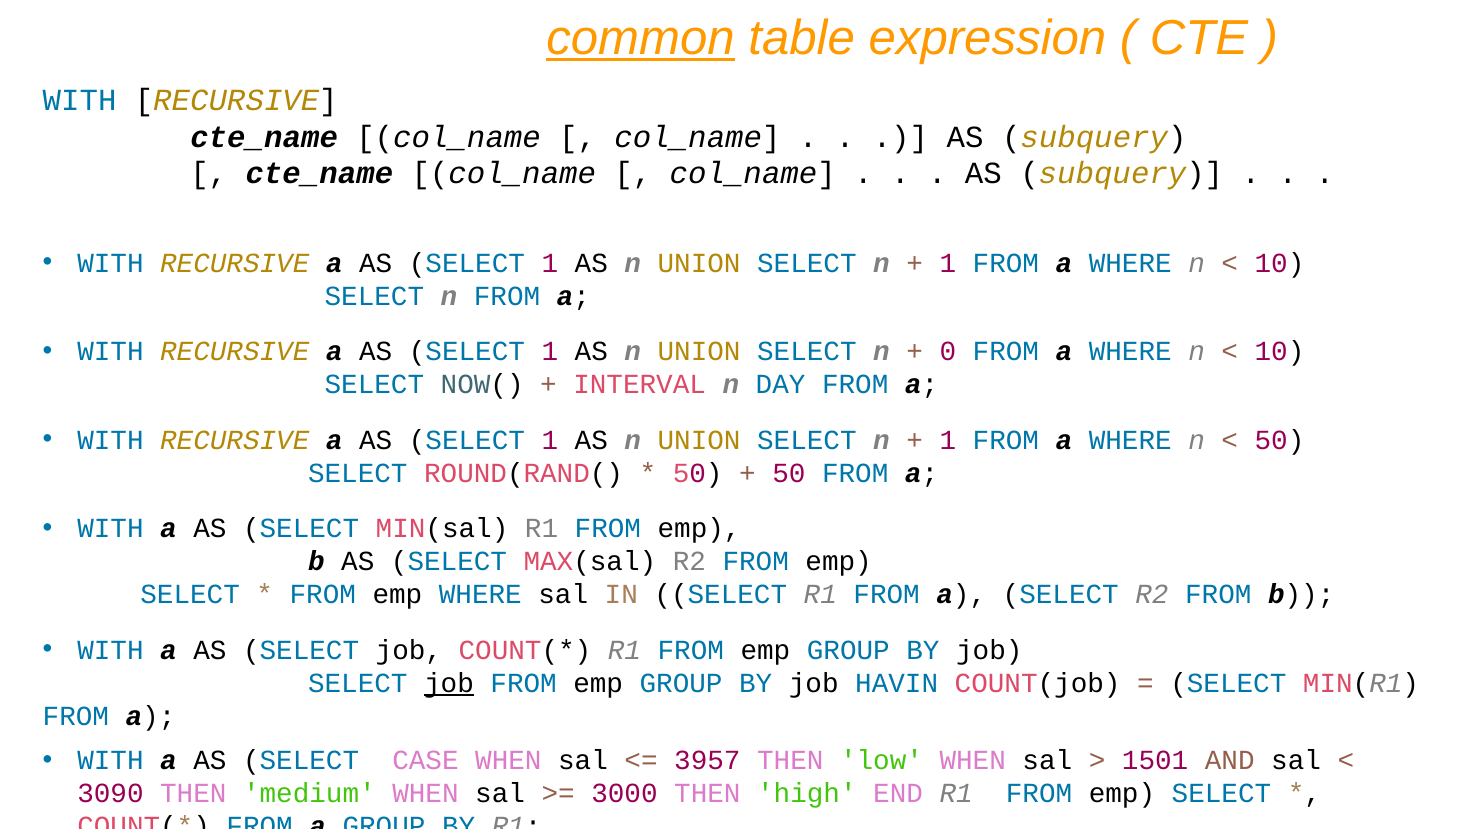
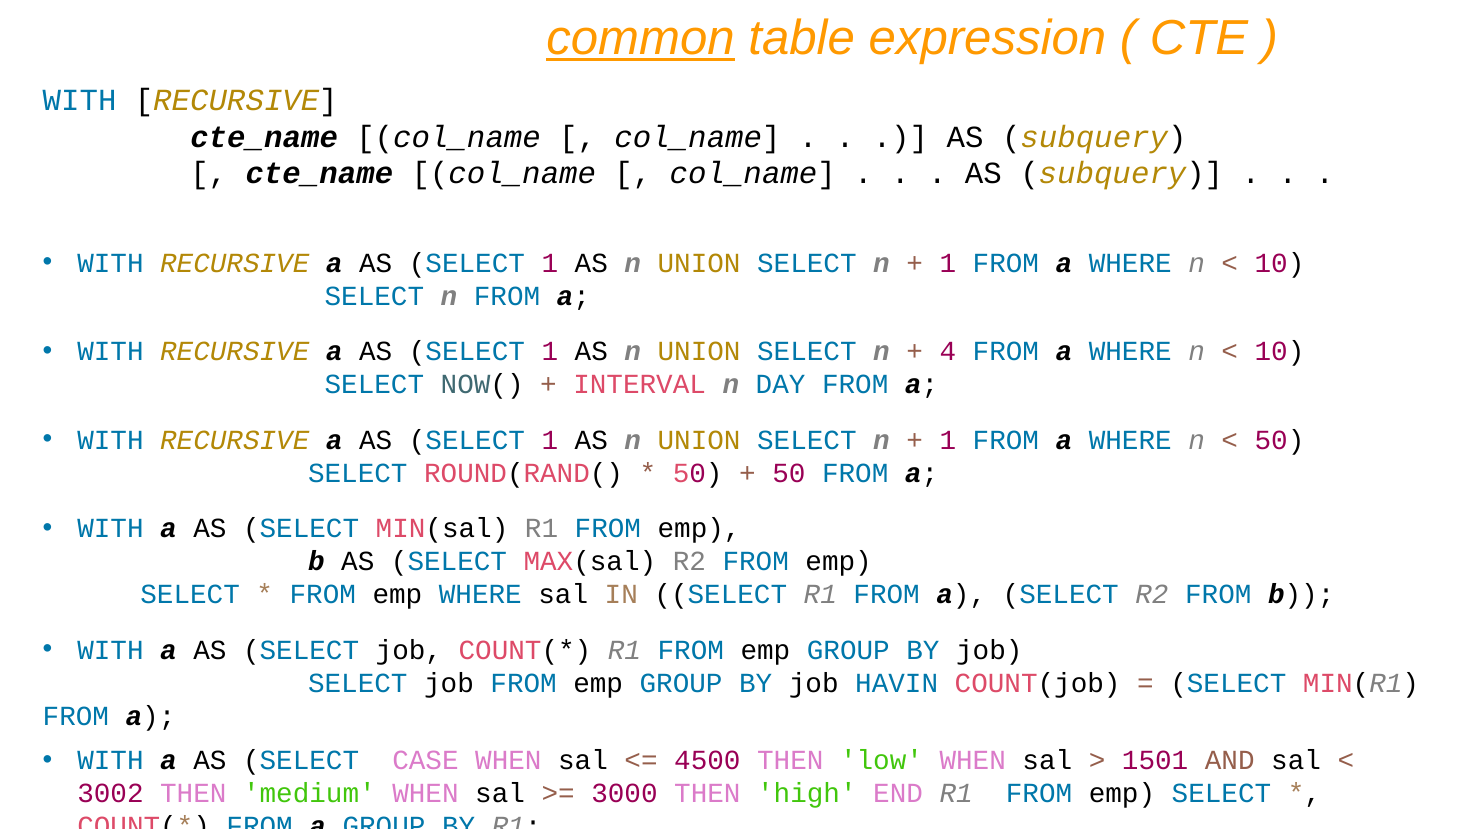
0: 0 -> 4 (948, 352)
job underline: present -> none (449, 683)
3957: 3957 -> 4500 (707, 761)
3090: 3090 -> 3002 (110, 794)
